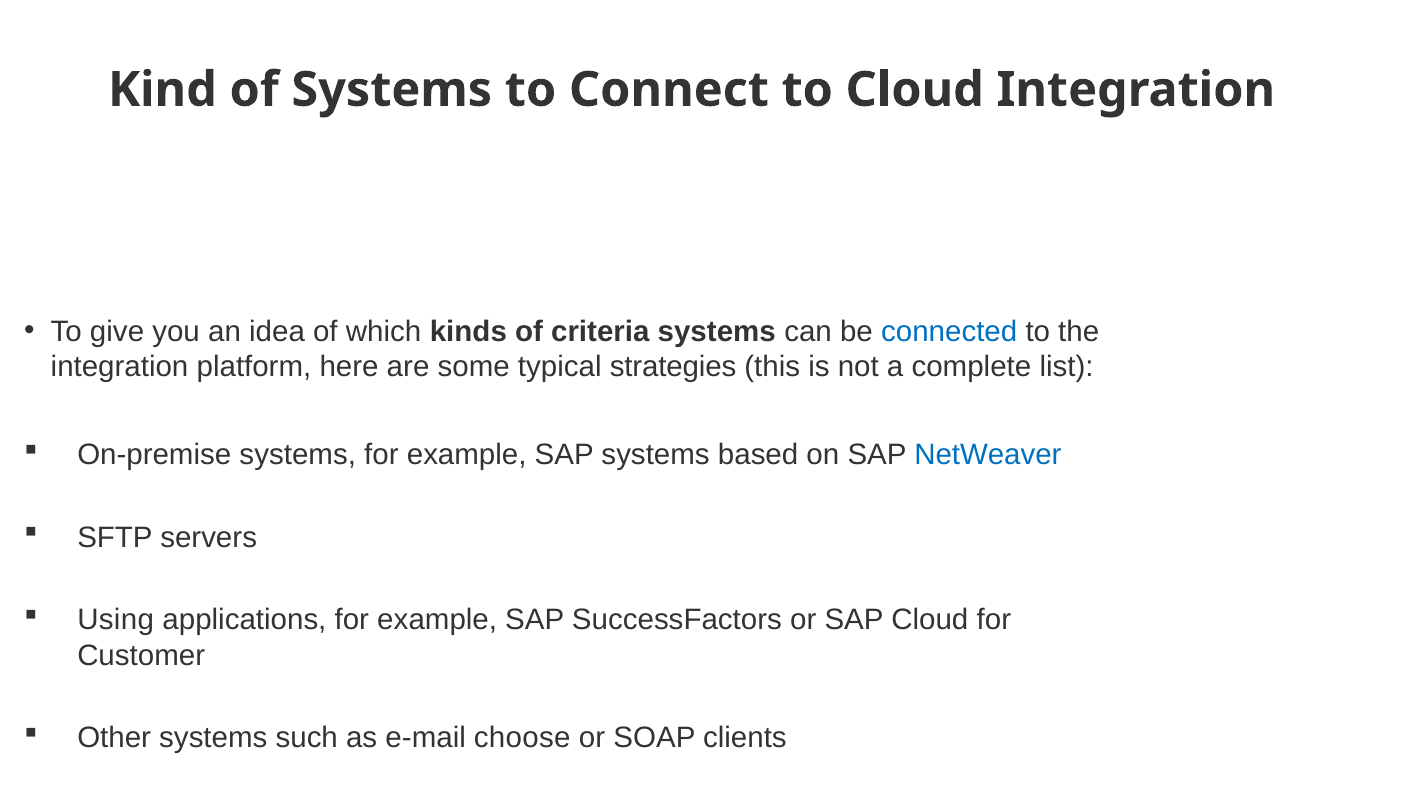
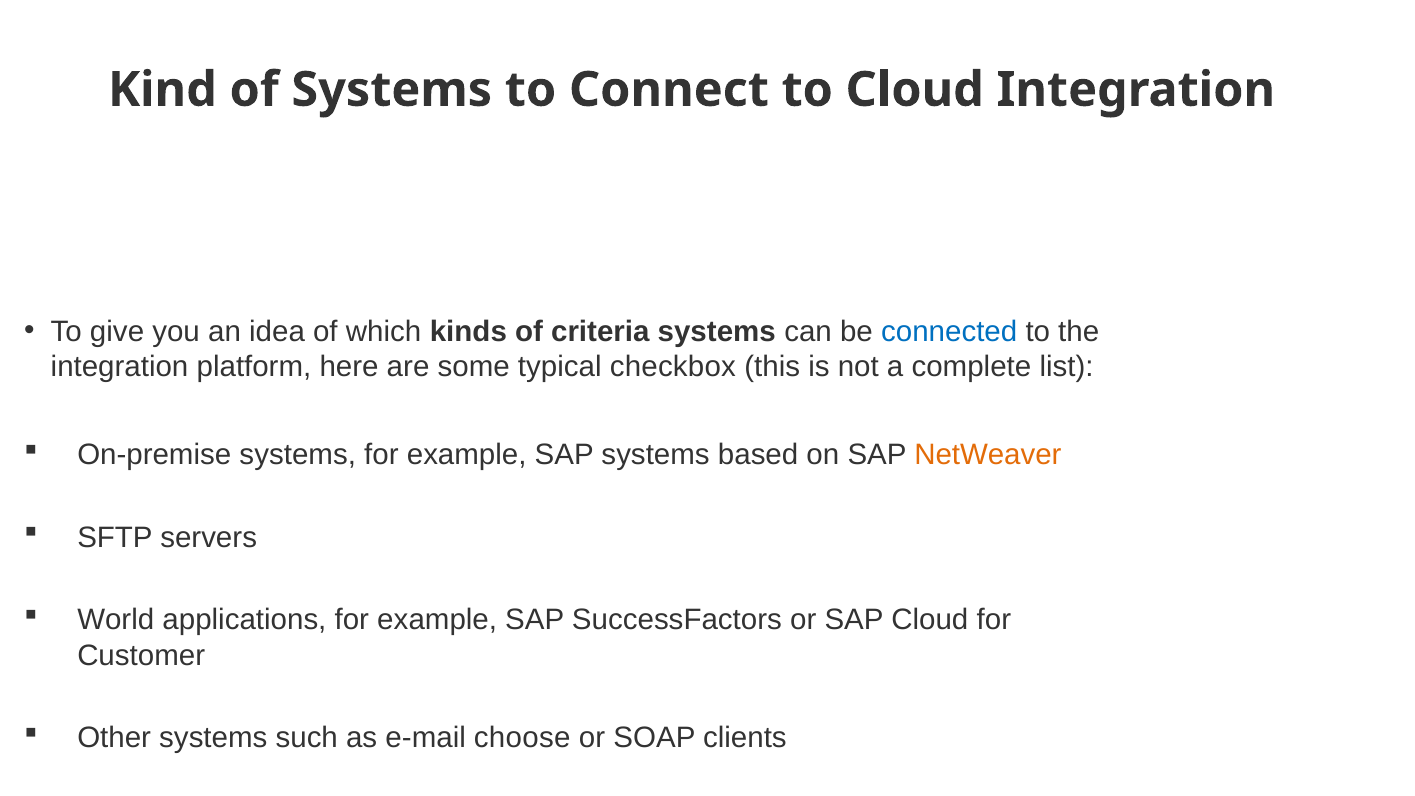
strategies: strategies -> checkbox (673, 367)
NetWeaver colour: blue -> orange (988, 455)
Using: Using -> World (116, 620)
